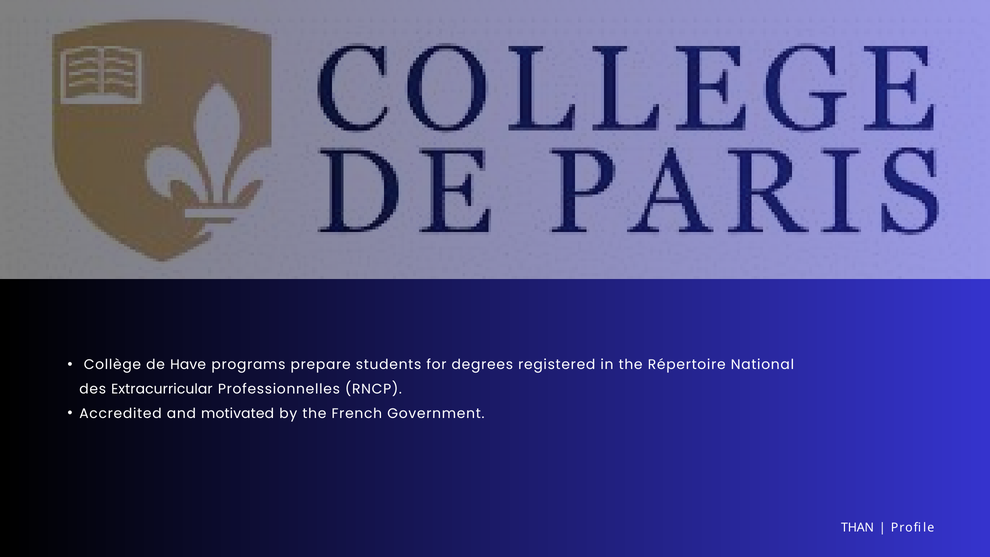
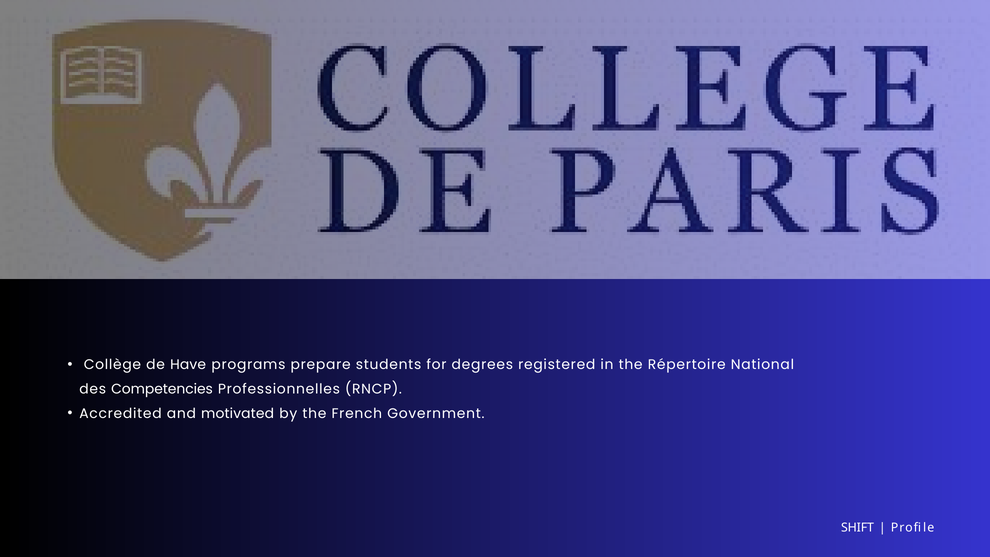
Extracurricular: Extracurricular -> Competencies (162, 389)
THAN: THAN -> SHIFT (857, 528)
